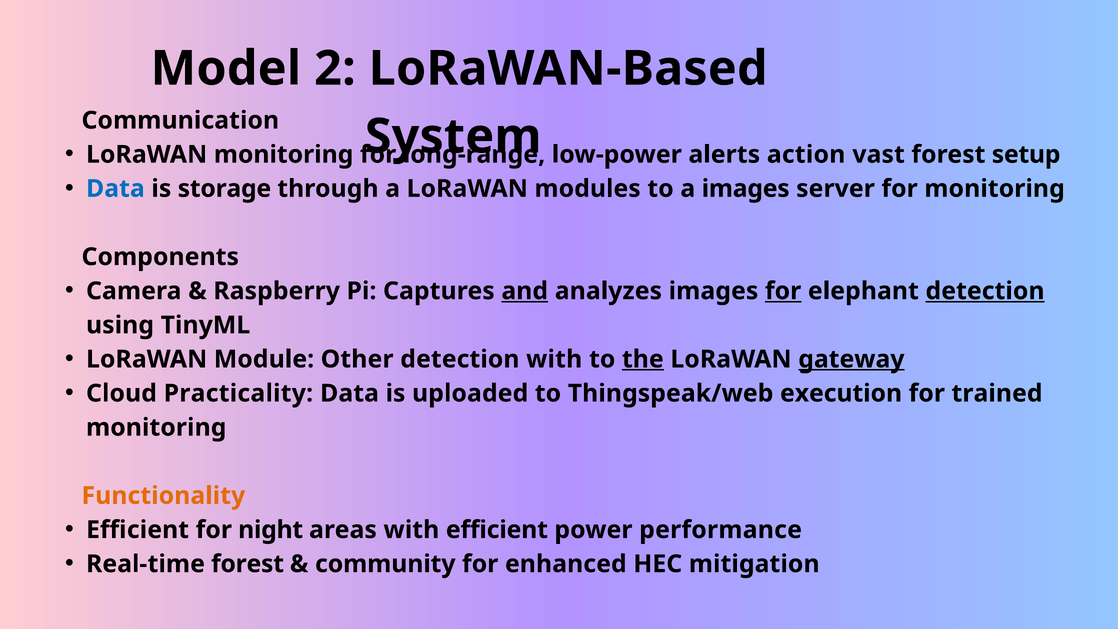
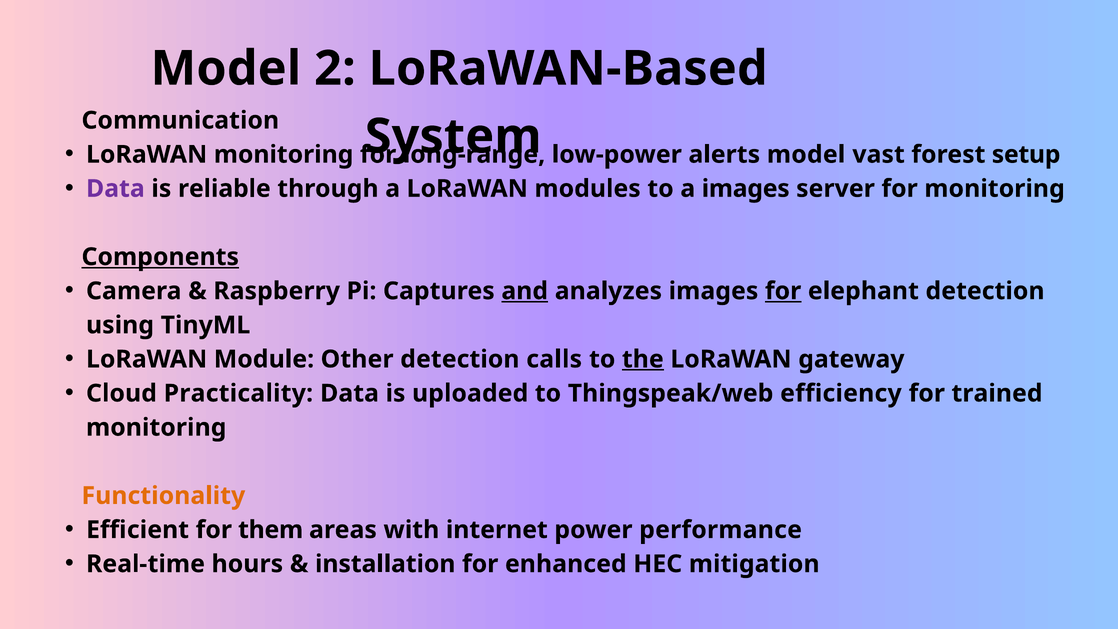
alerts action: action -> model (806, 155)
Data colour: blue -> purple (115, 189)
storage: storage -> reliable (224, 189)
Components underline: none -> present (160, 257)
detection underline: present -> none (985, 291)
detection with: with -> calls (554, 359)
gateway underline: present -> none (851, 359)
execution: execution -> efficiency (841, 393)
night: night -> them (271, 530)
with efficient: efficient -> internet (497, 530)
Real-time forest: forest -> hours (247, 564)
community: community -> installation (385, 564)
